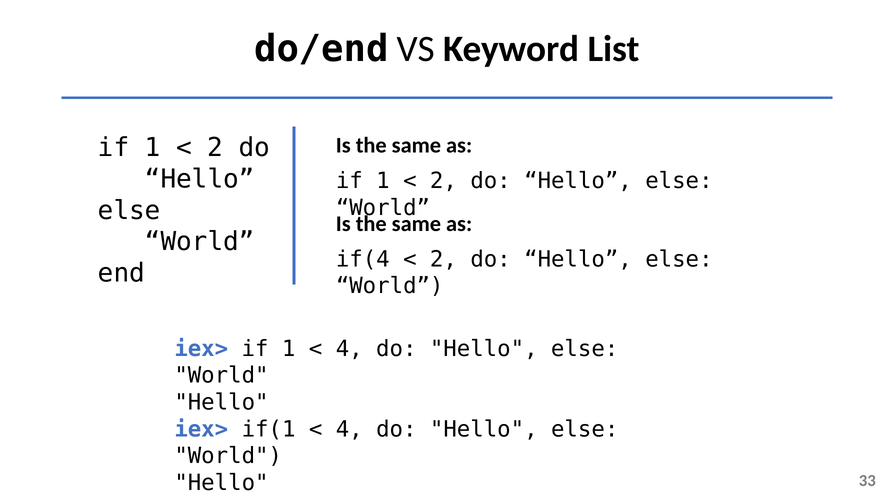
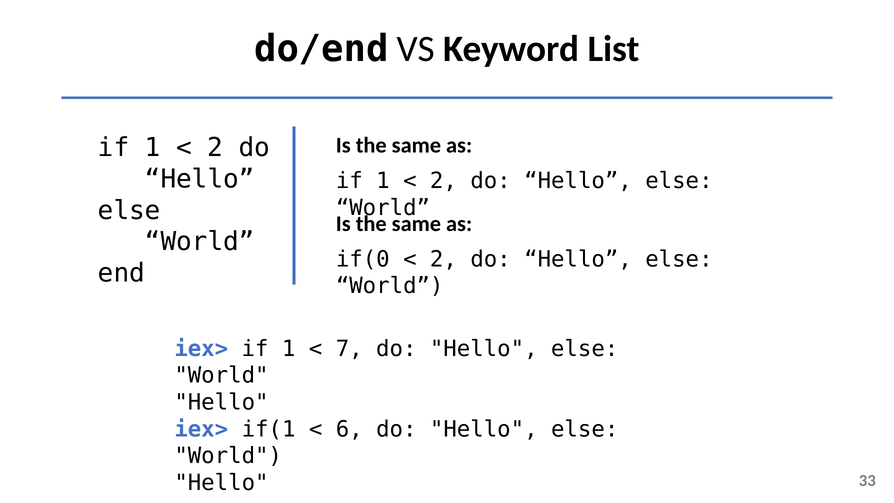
if(4: if(4 -> if(0 (363, 259)
4: 4 -> 7 (349, 349)
4: 4 -> 6 (349, 429)
